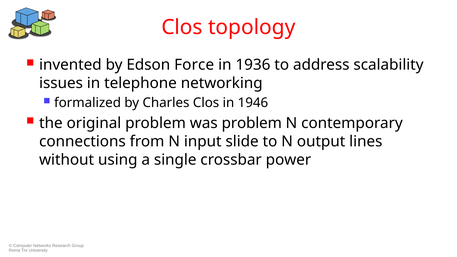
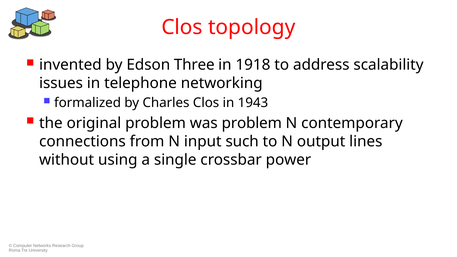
Force: Force -> Three (194, 65)
1936: 1936 -> 1918 (253, 65)
1946: 1946 -> 1943 (253, 103)
slide: slide -> such (242, 141)
